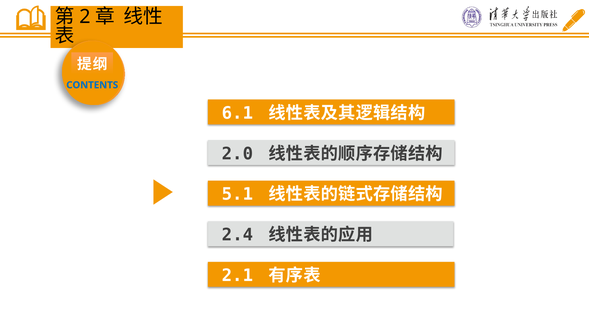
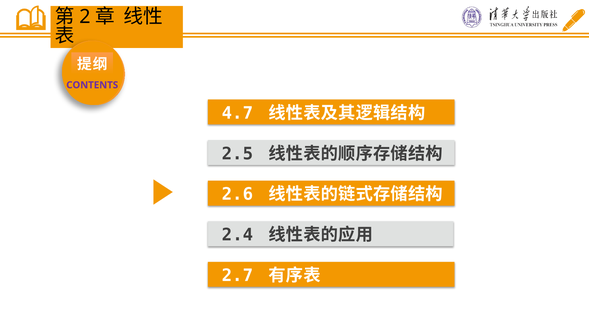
CONTENTS colour: blue -> purple (92, 85)
6.1: 6.1 -> 4.7 (237, 113)
2.0: 2.0 -> 2.5 (237, 154)
5.1: 5.1 -> 2.6 (237, 195)
2.1: 2.1 -> 2.7 (237, 276)
